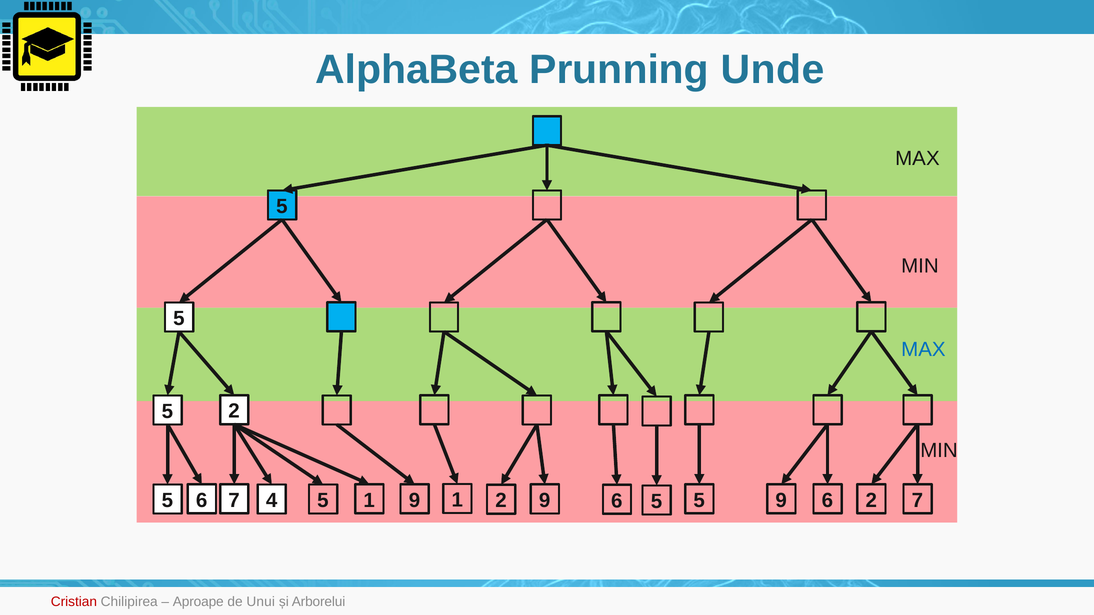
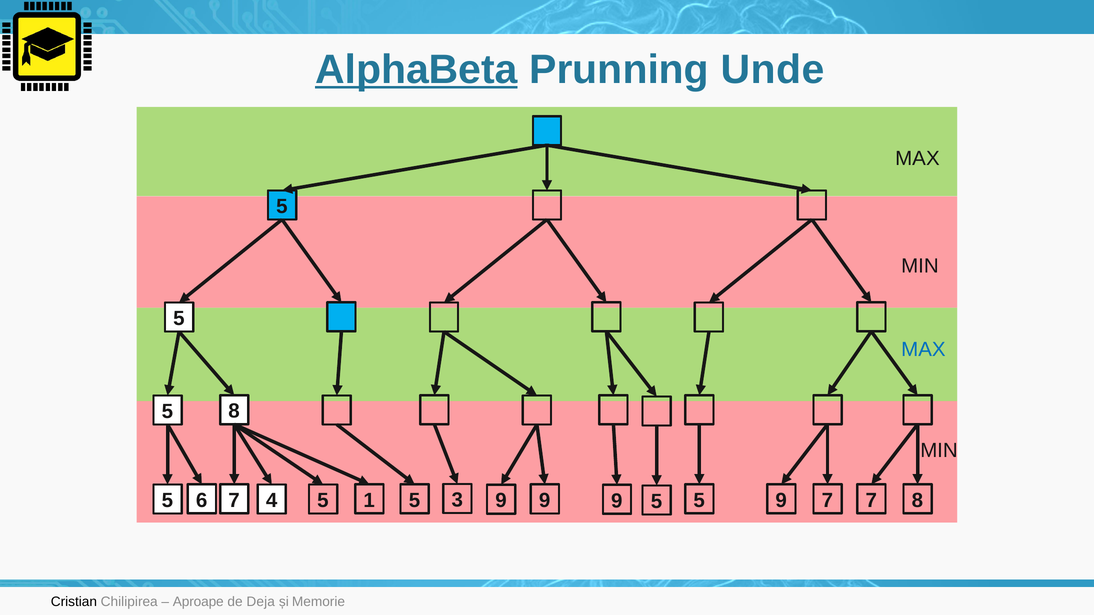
AlphaBeta underline: none -> present (416, 70)
2: 2 -> 8 (234, 411)
7 9: 9 -> 5 (414, 501)
6 6: 6 -> 9 (617, 501)
5 6: 6 -> 7 (827, 501)
1 1: 1 -> 3 (457, 500)
2: 2 -> 9 (501, 501)
2: 2 -> 7 (871, 501)
9 7: 7 -> 8 (917, 501)
Cristian colour: red -> black (74, 602)
Unui: Unui -> Deja (261, 602)
Arborelui: Arborelui -> Memorie (318, 602)
